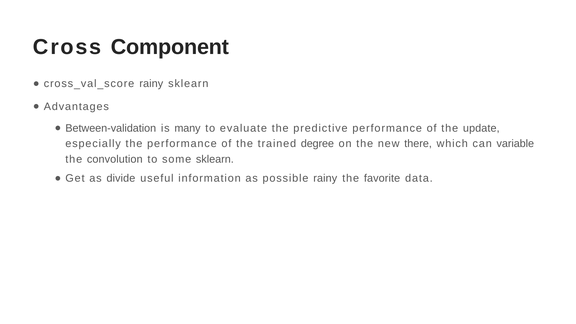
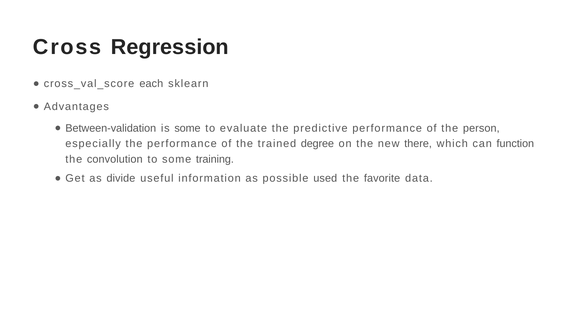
Component: Component -> Regression (170, 47)
cross_val_score rainy: rainy -> each (151, 84)
is many: many -> some (187, 128)
update: update -> person (481, 128)
variable: variable -> function (515, 144)
some sklearn: sklearn -> training (215, 159)
possible rainy: rainy -> used (325, 178)
